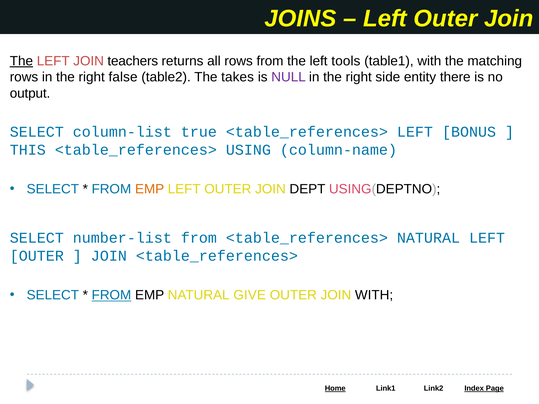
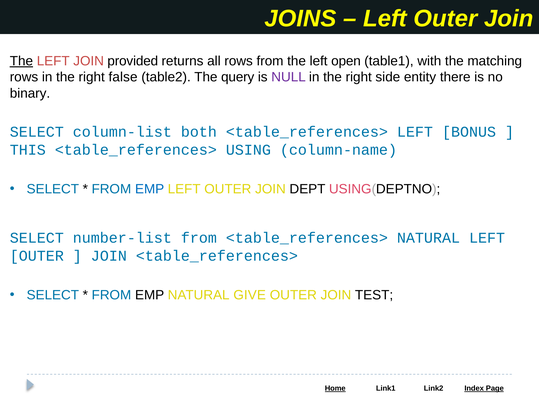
teachers: teachers -> provided (133, 61)
tools: tools -> open (346, 61)
takes: takes -> query (238, 77)
output: output -> binary (30, 93)
true: true -> both (199, 132)
EMP colour: orange -> blue (150, 189)
FROM underline: present -> none (111, 295)
JOIN WITH: WITH -> TEST (374, 295)
